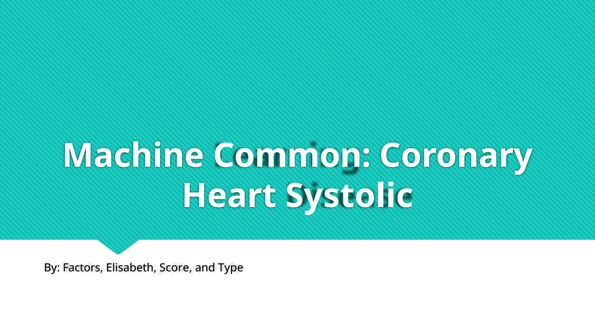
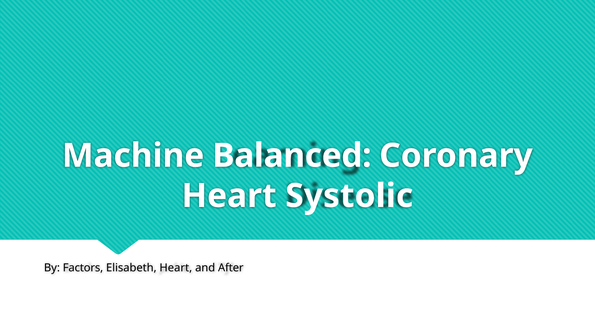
Common: Common -> Balanced (292, 156)
Elisabeth Score: Score -> Heart (176, 267)
Type: Type -> After (231, 267)
